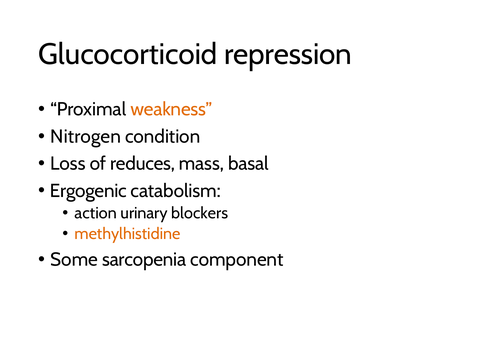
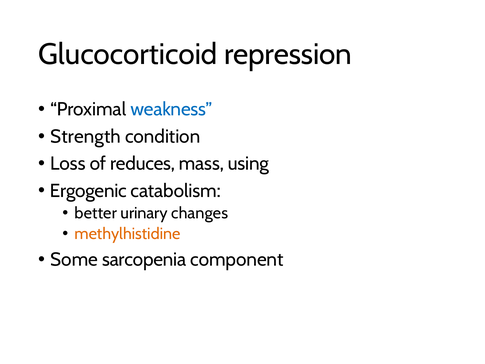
weakness colour: orange -> blue (171, 109)
Nitrogen: Nitrogen -> Strength (86, 136)
basal: basal -> using (248, 164)
action: action -> better (96, 213)
blockers: blockers -> changes (200, 213)
